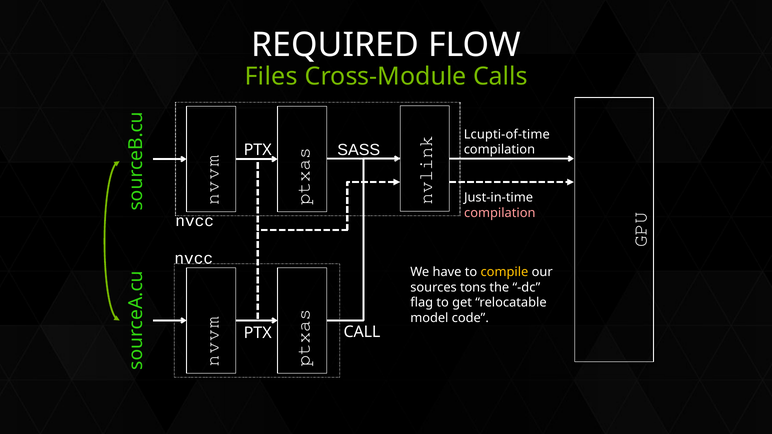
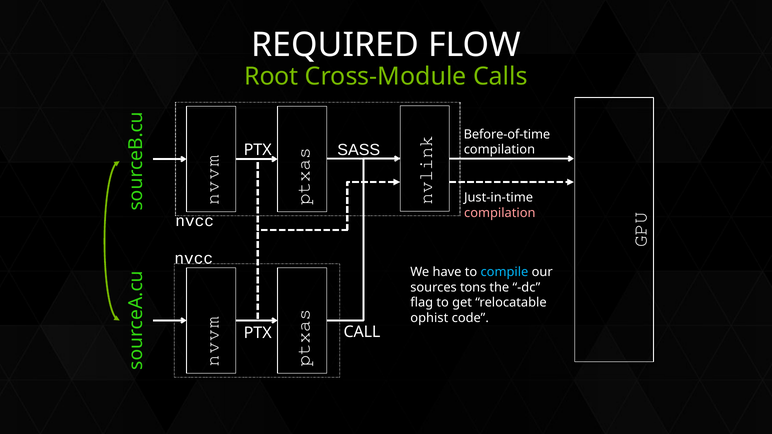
Files: Files -> Root (271, 76)
Lcupti-of-time: Lcupti-of-time -> Before-of-time (507, 134)
compile colour: yellow -> light blue (504, 272)
model: model -> ophist (429, 318)
